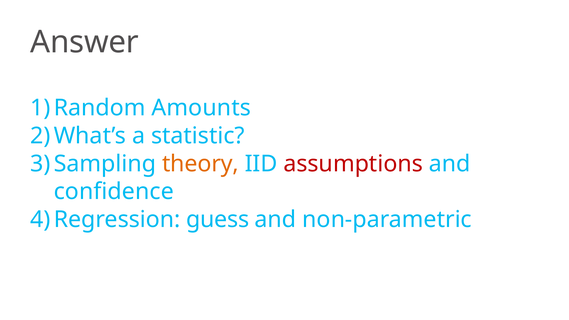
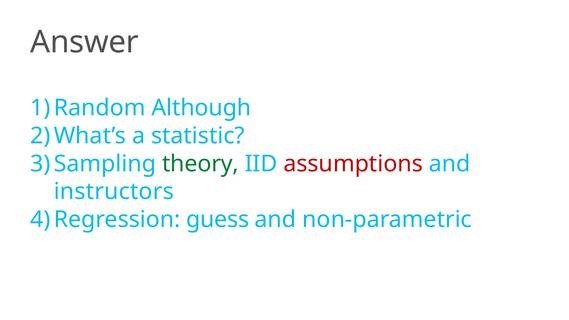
Amounts: Amounts -> Although (201, 108)
theory colour: orange -> green (200, 164)
confidence: confidence -> instructors (114, 192)
